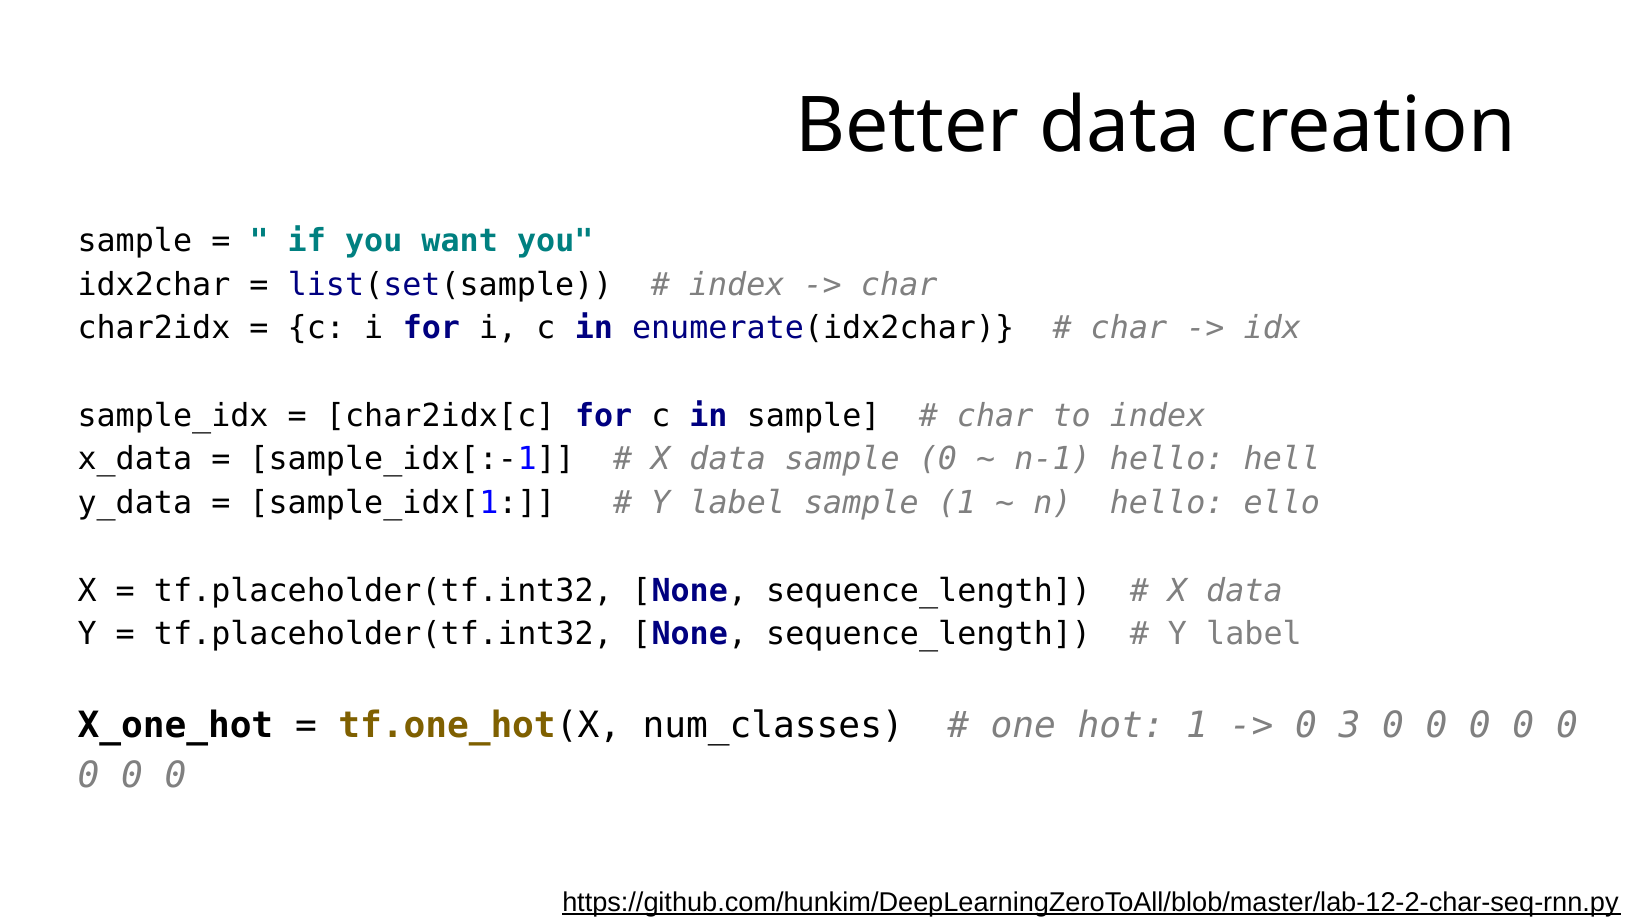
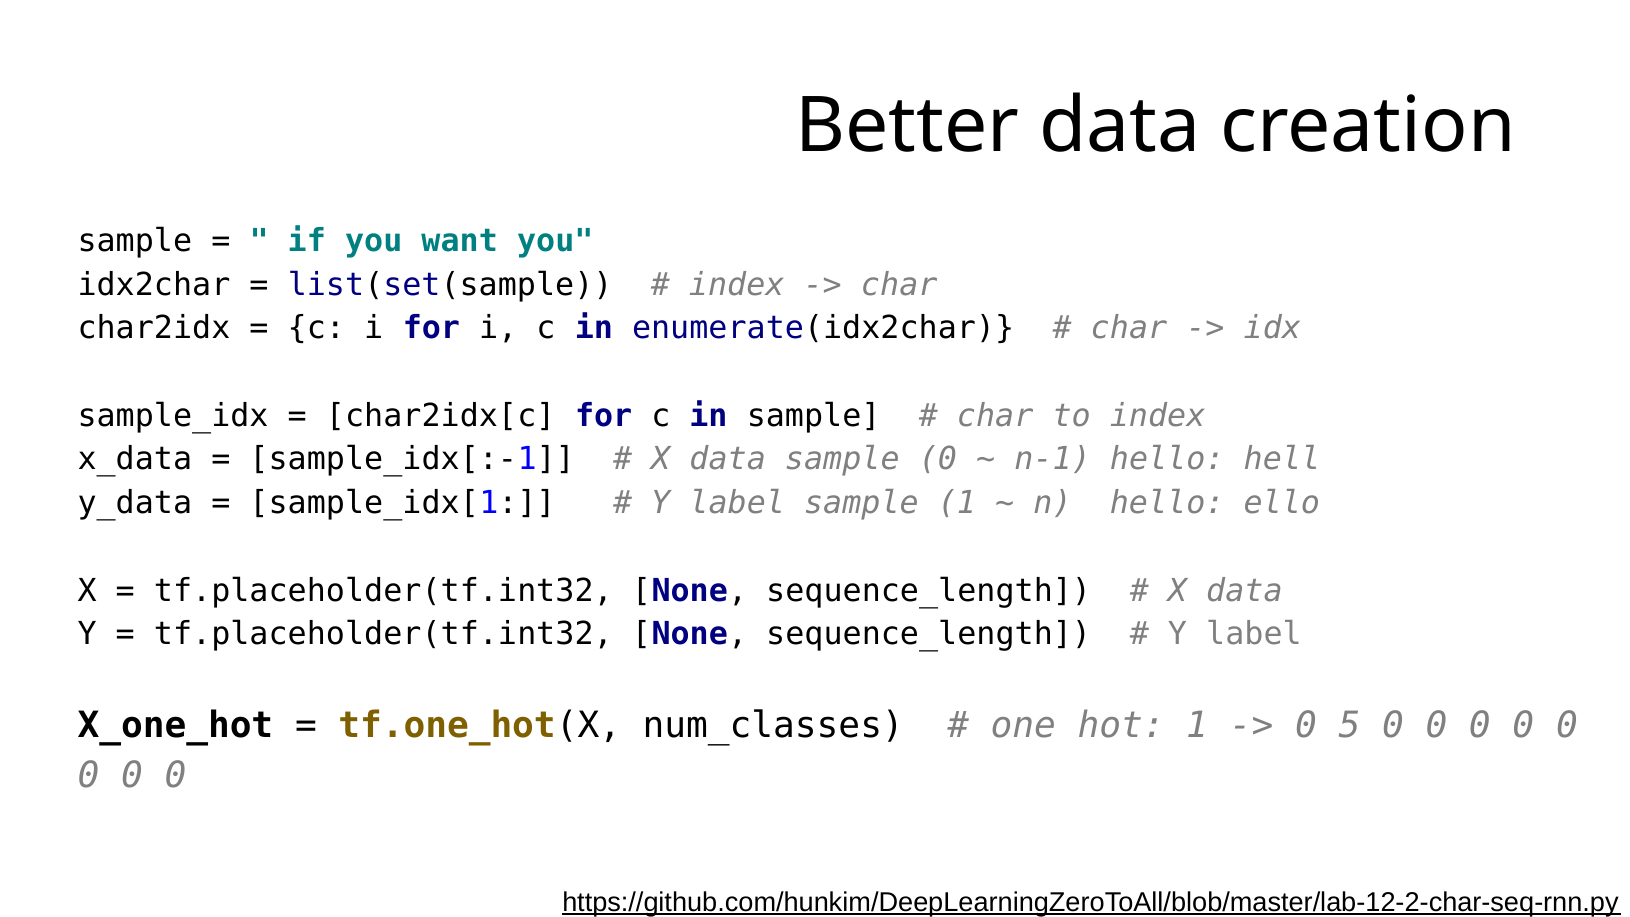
3: 3 -> 5 (1349, 725)
